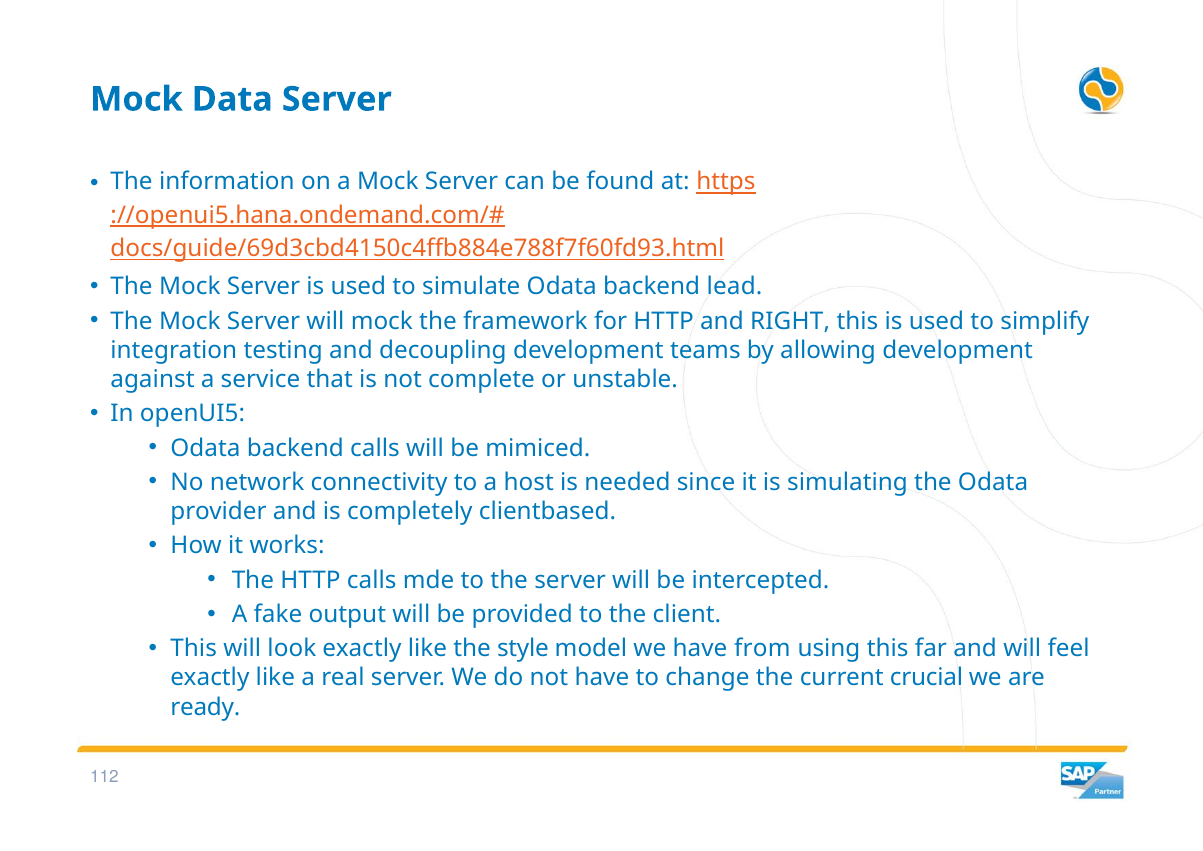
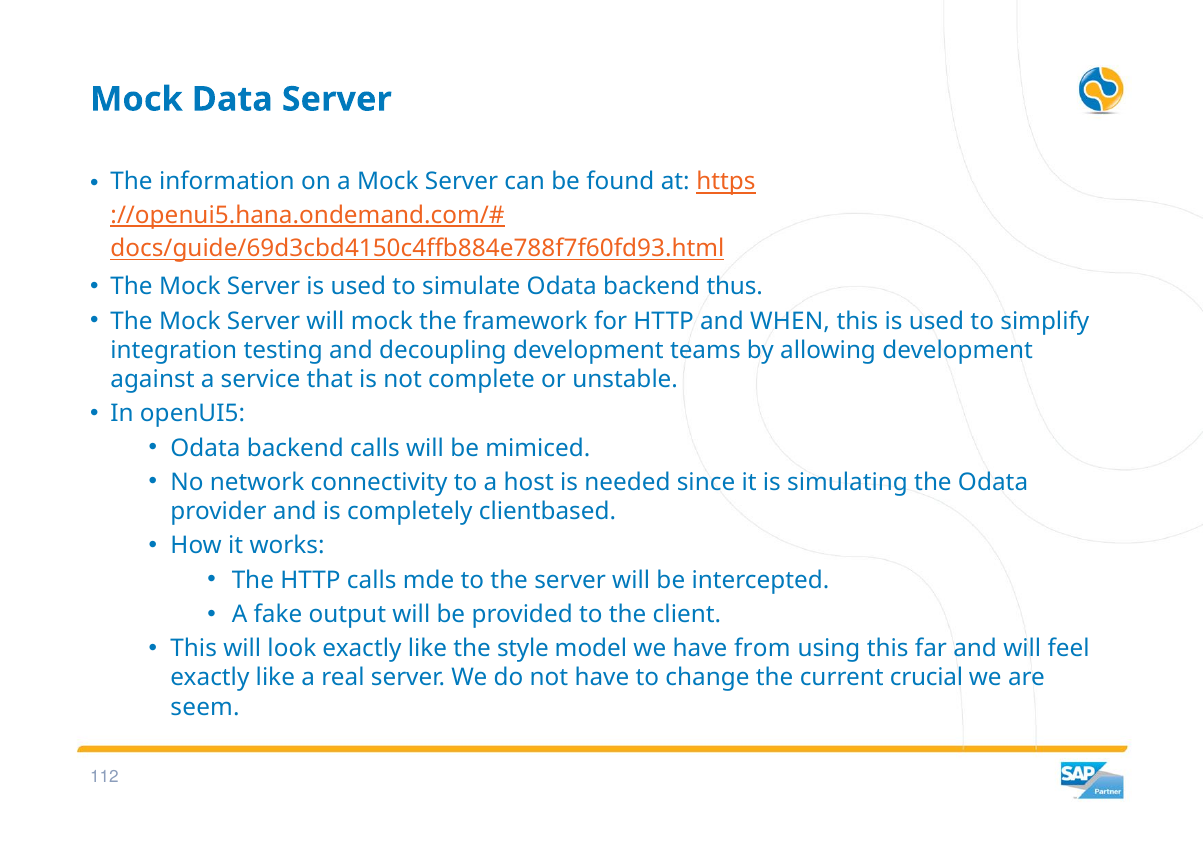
lead: lead -> thus (735, 287)
RIGHT: RIGHT -> WHEN (790, 321)
ready: ready -> seem (205, 707)
